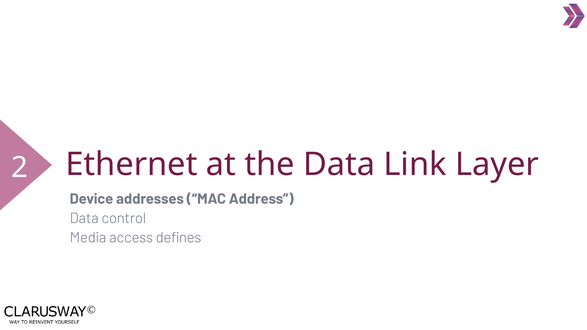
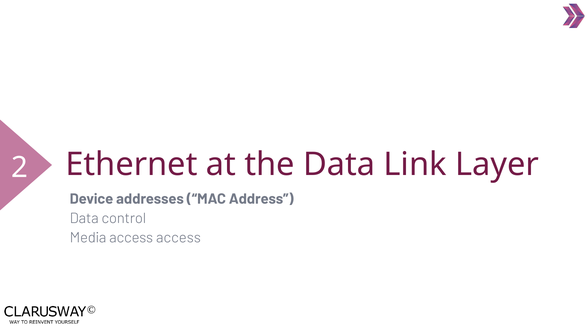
access defines: defines -> access (178, 238)
